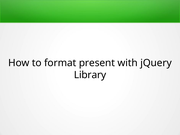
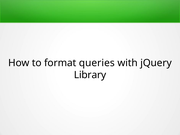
present: present -> queries (97, 63)
